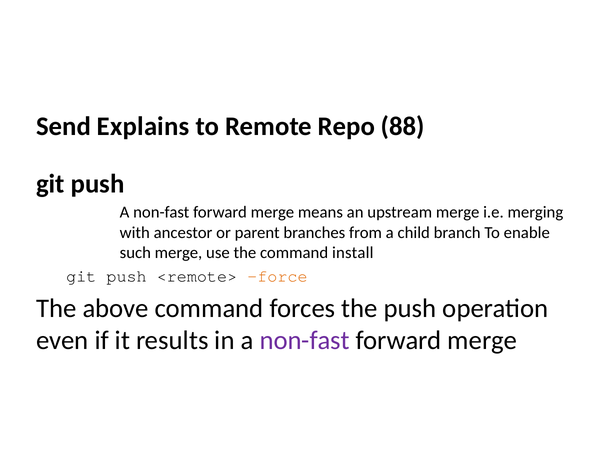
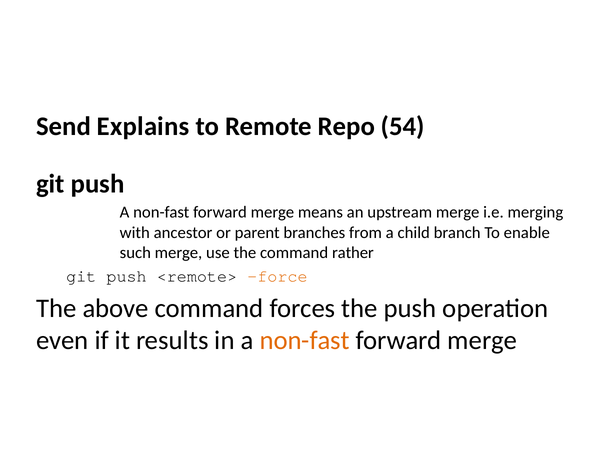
88: 88 -> 54 (403, 126)
install: install -> rather (353, 252)
non-fast colour: purple -> orange (305, 340)
